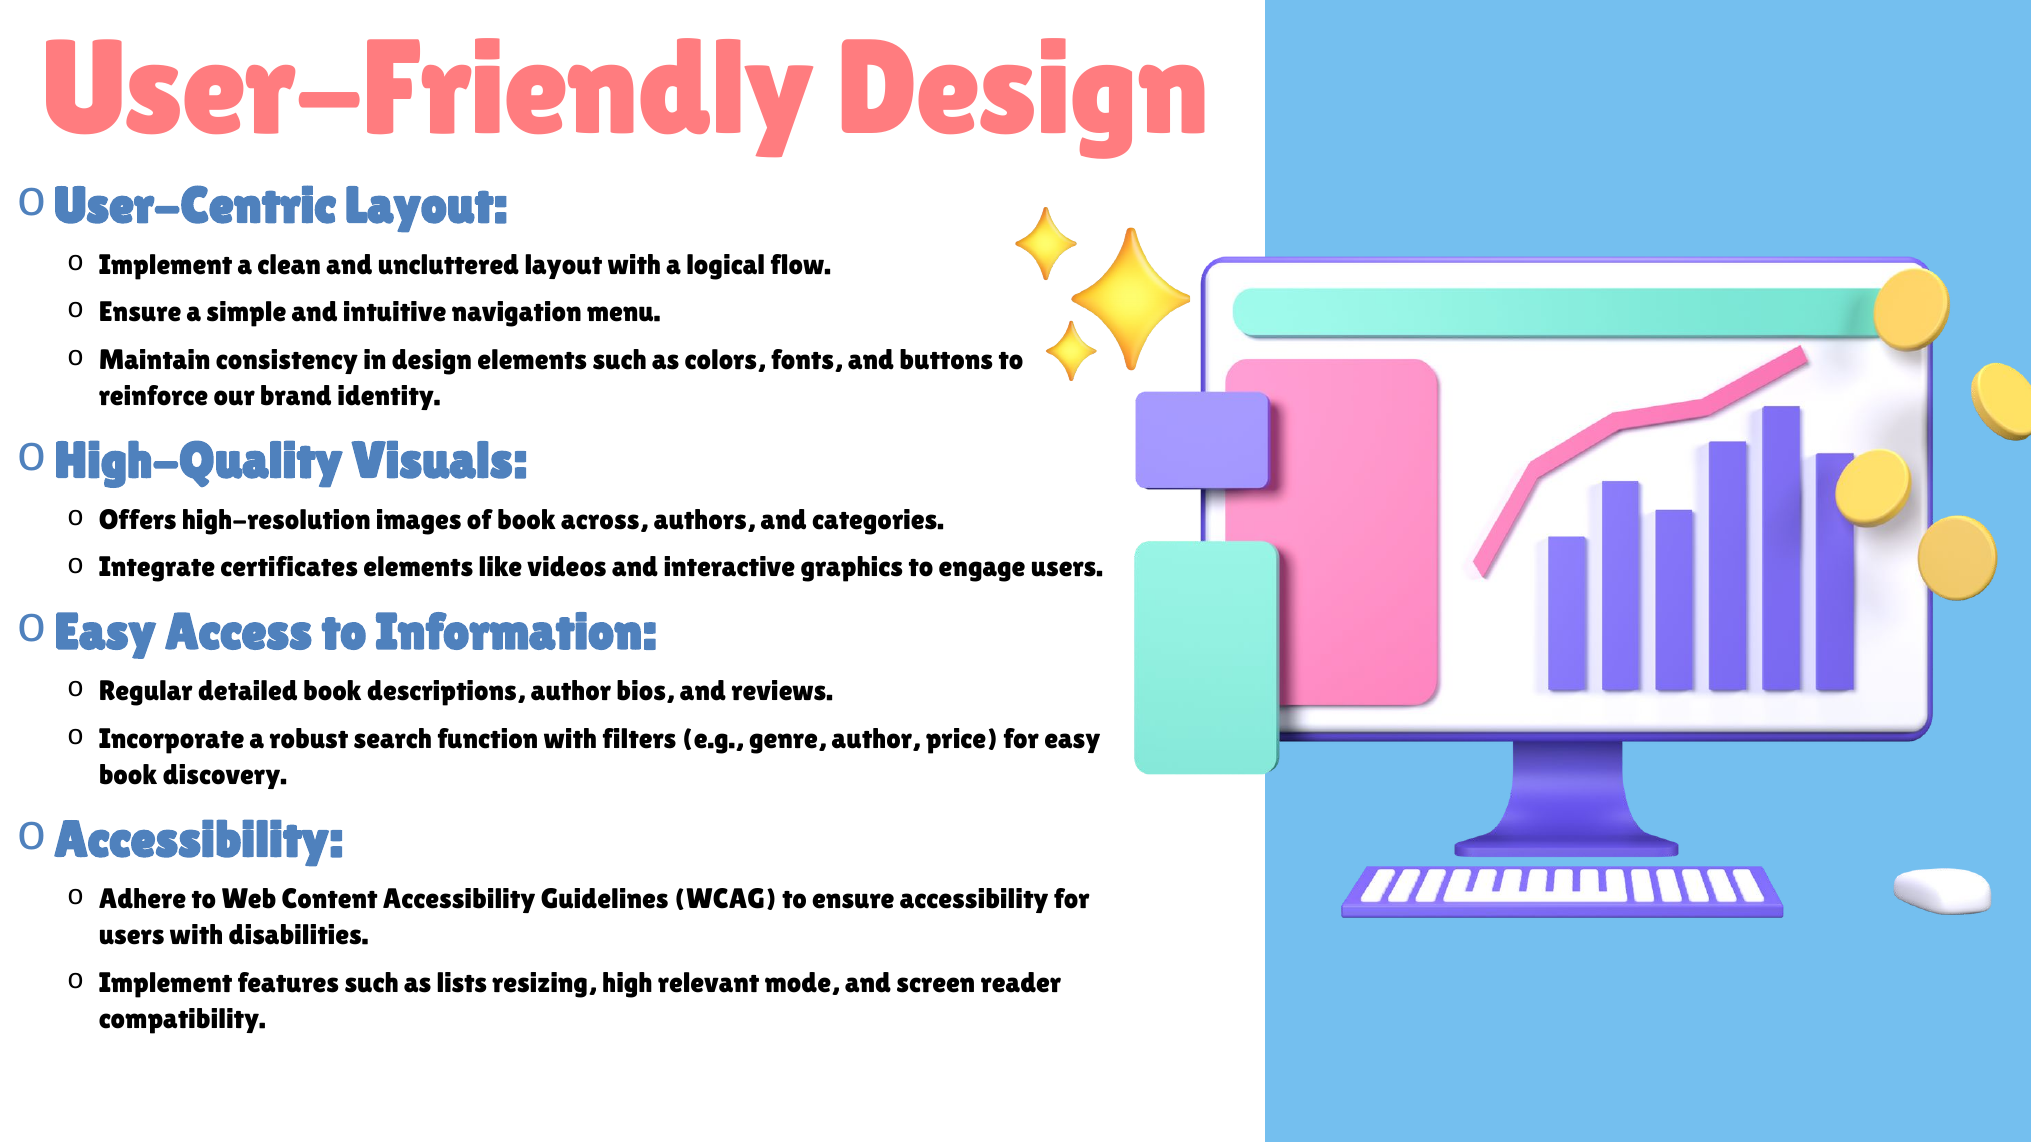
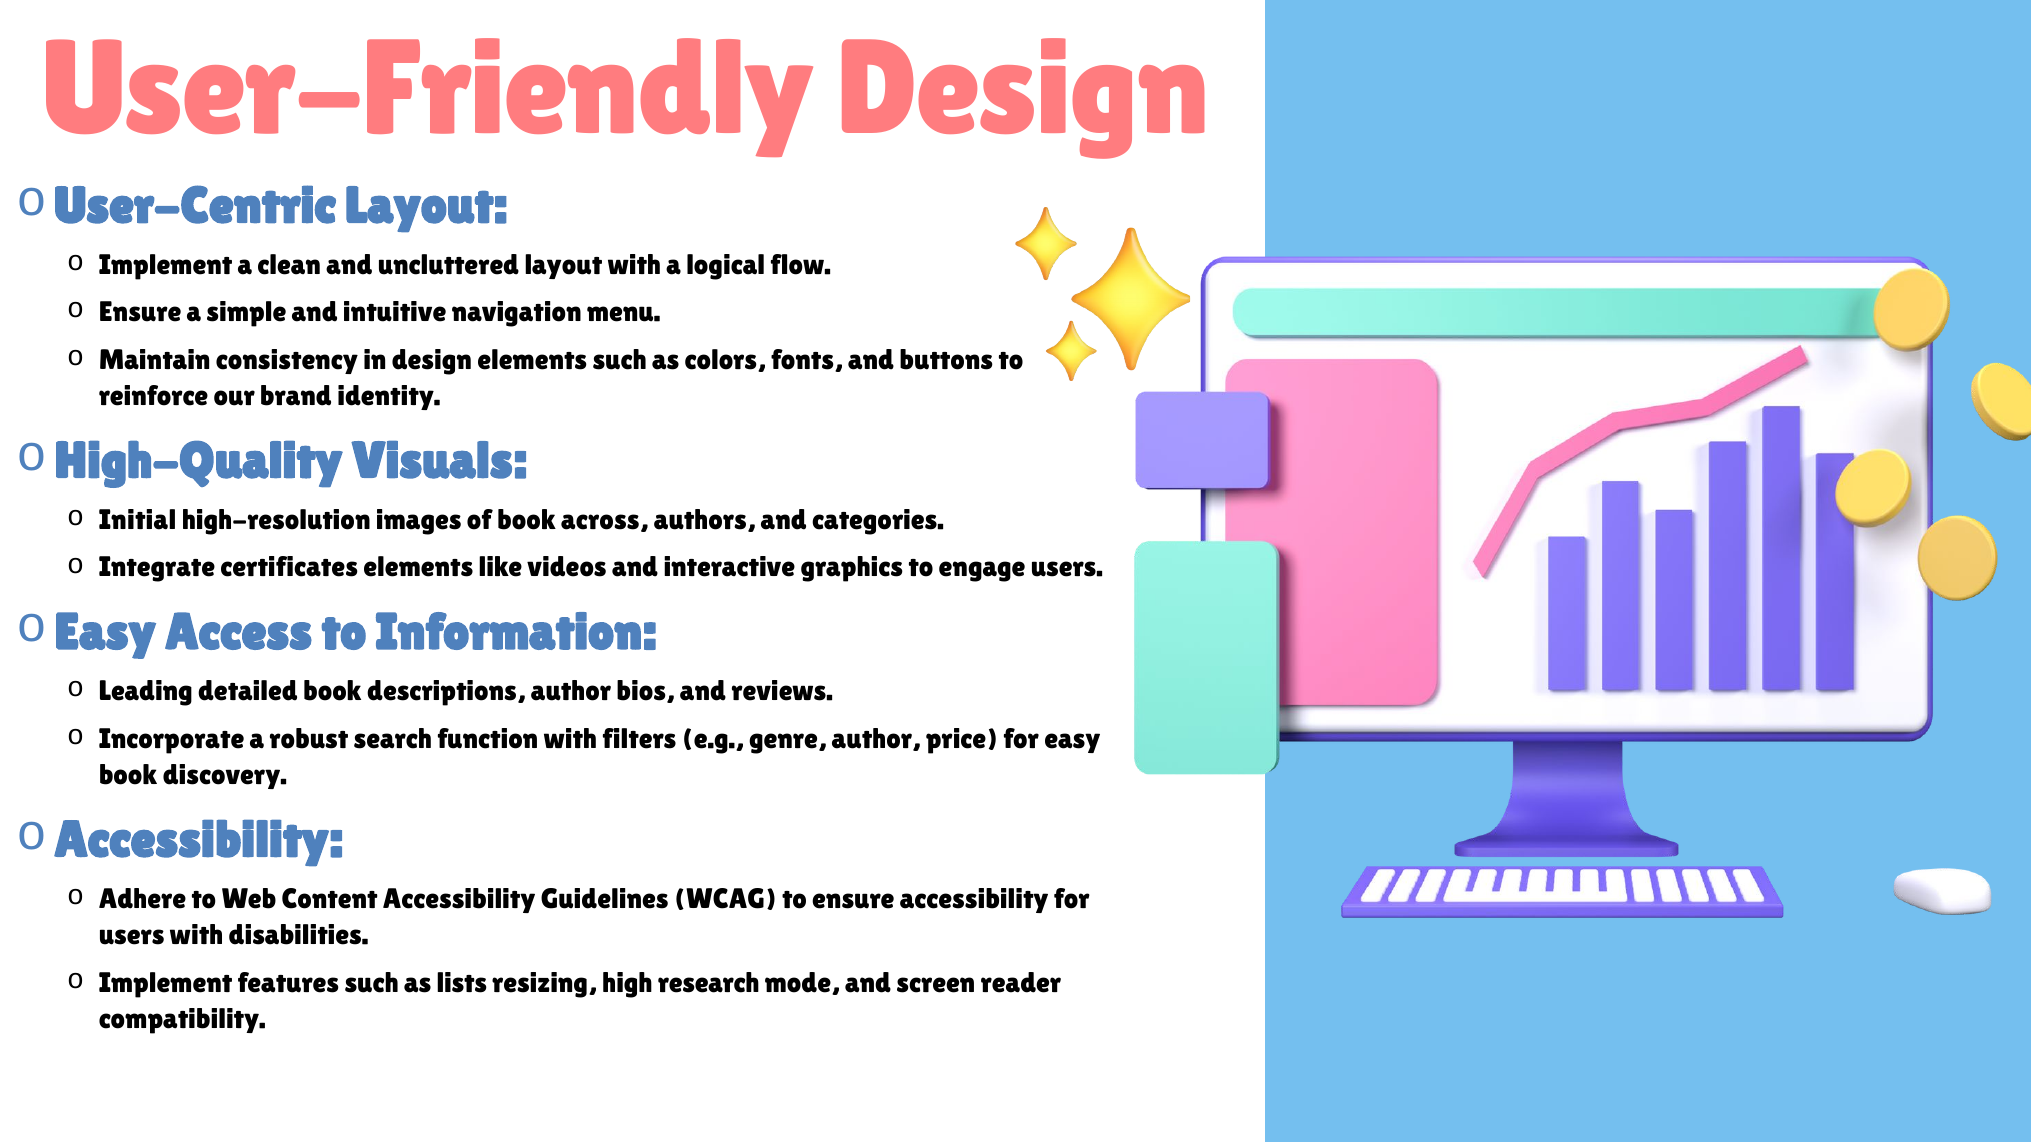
Offers: Offers -> Initial (138, 520)
Regular: Regular -> Leading (146, 692)
relevant: relevant -> research (709, 983)
